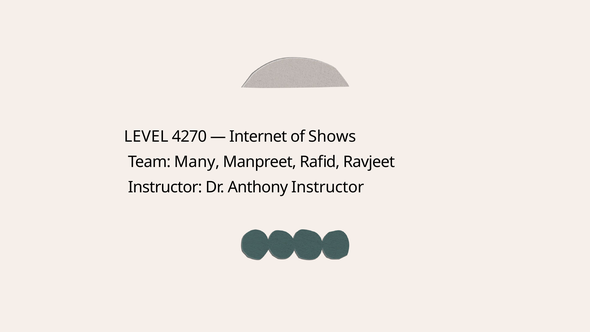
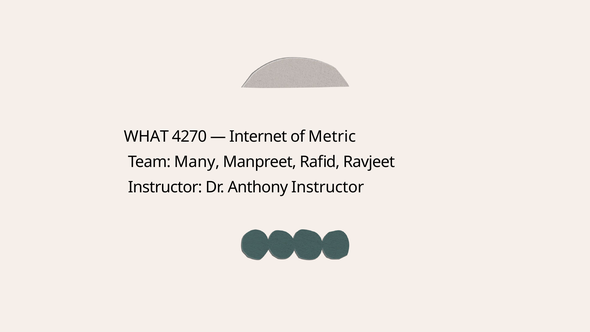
LEVEL: LEVEL -> WHAT (146, 136)
Shows: Shows -> Metric (332, 136)
